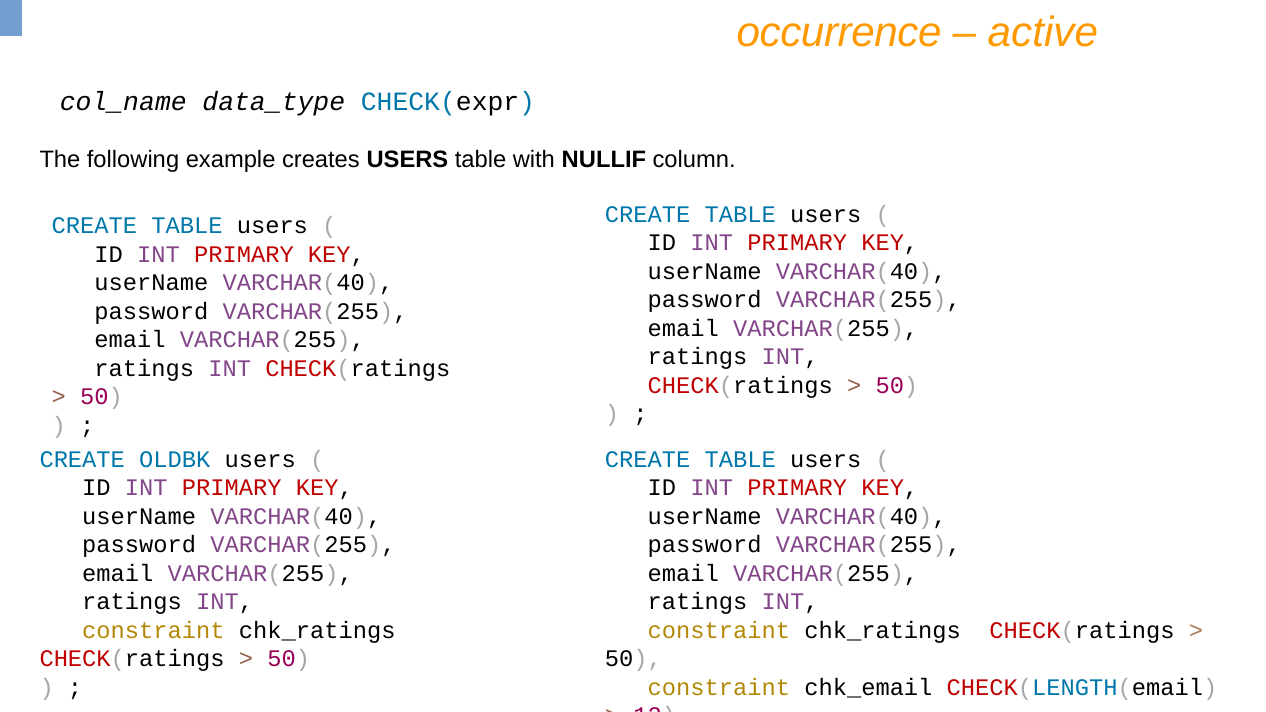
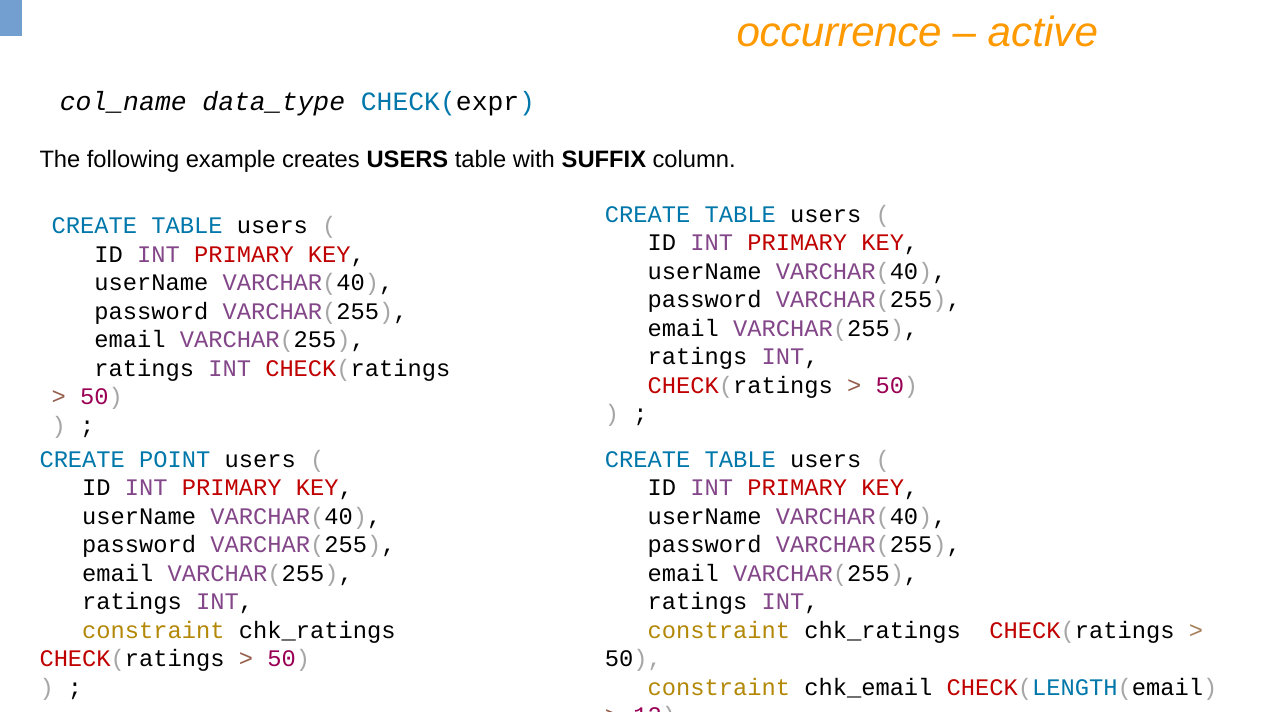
NULLIF: NULLIF -> SUFFIX (604, 160)
OLDBK: OLDBK -> POINT (175, 460)
